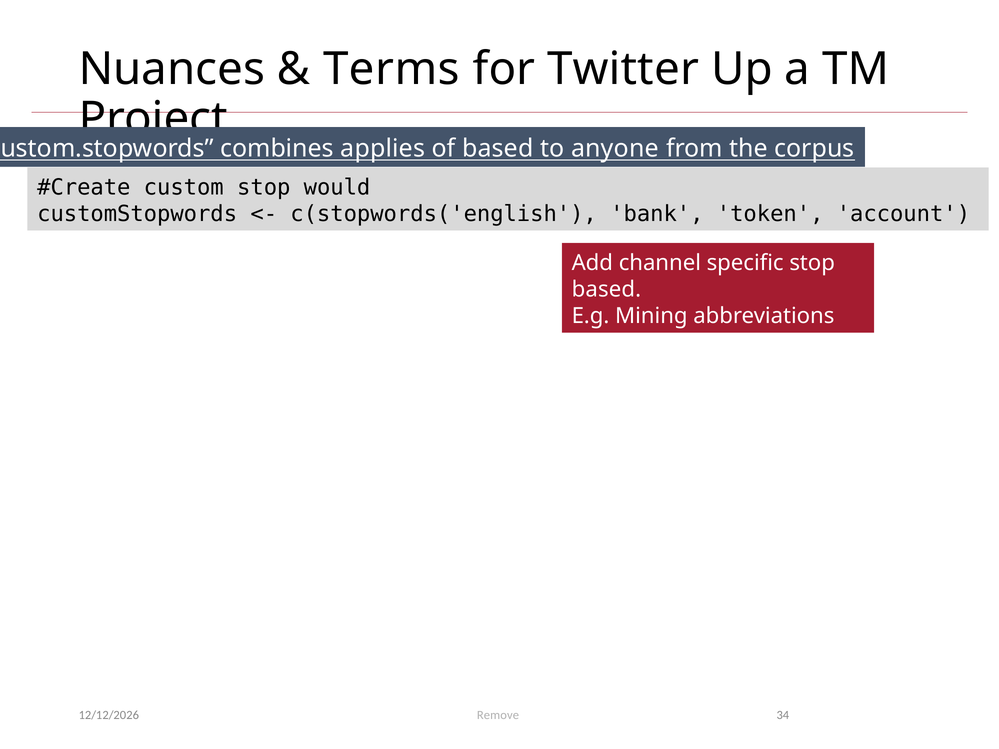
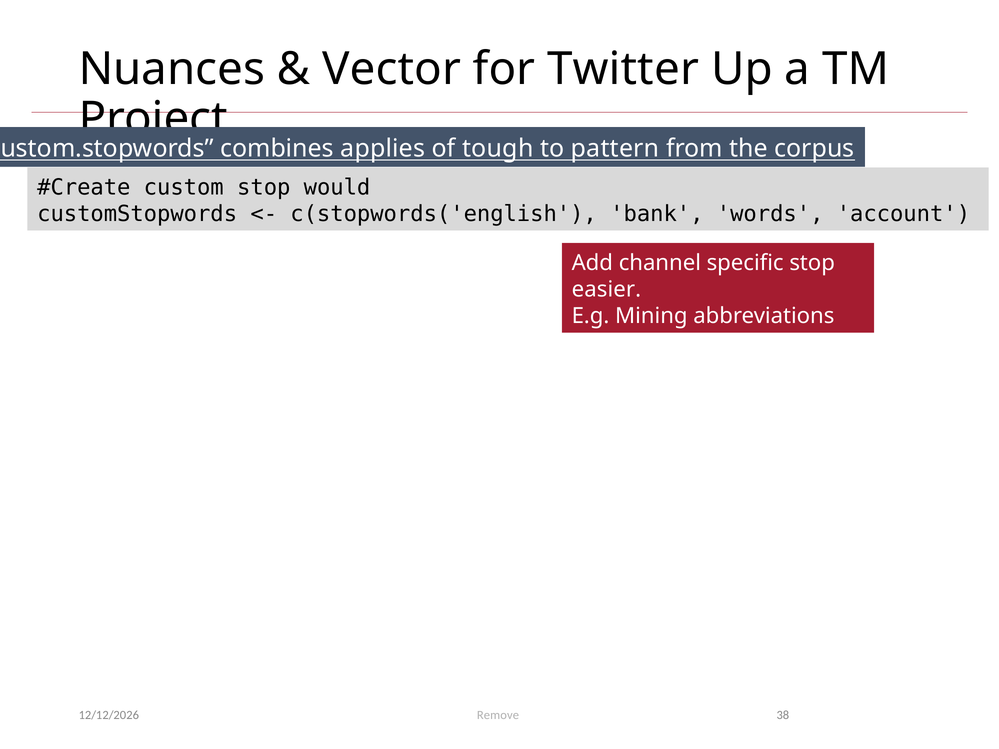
Terms: Terms -> Vector (392, 69)
of based: based -> tough (498, 149)
anyone: anyone -> pattern (615, 149)
token: token -> words (770, 214)
based: based -> easier (606, 289)
34: 34 -> 38 (783, 715)
